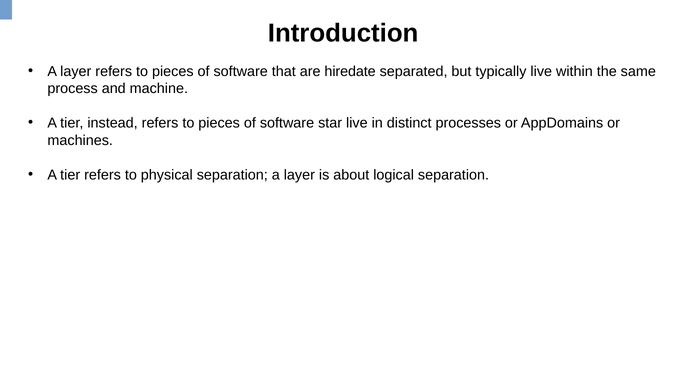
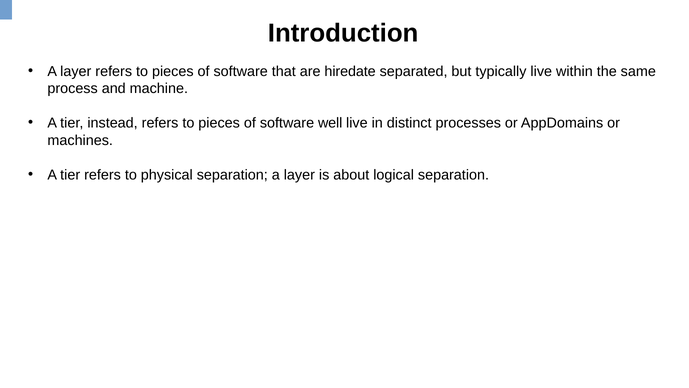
star: star -> well (330, 123)
